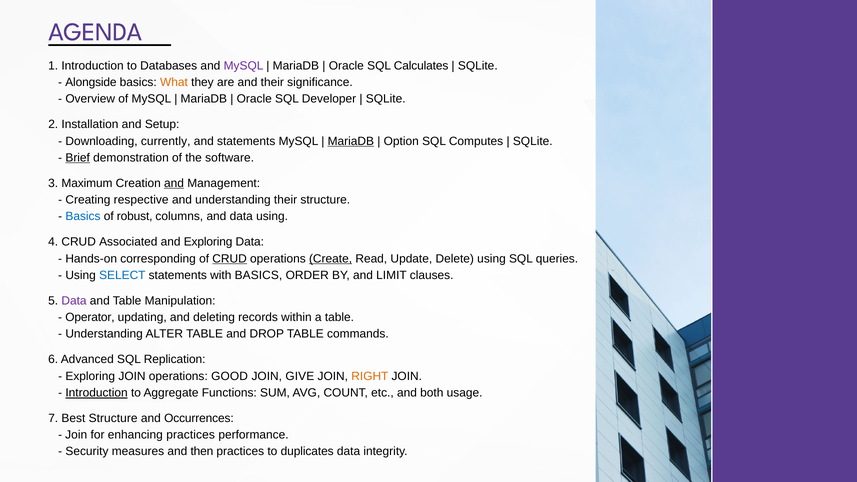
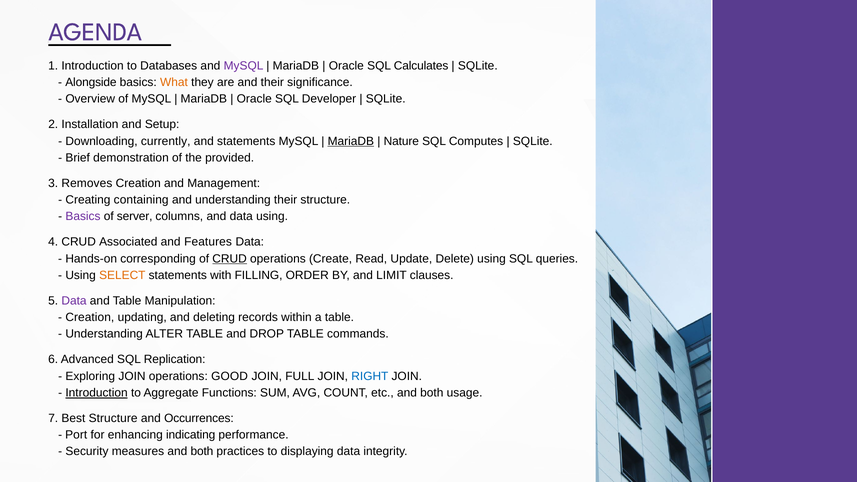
Option: Option -> Nature (401, 141)
Brief underline: present -> none (78, 158)
software: software -> provided (230, 158)
Maximum: Maximum -> Removes (87, 183)
and underline: present -> none (174, 183)
respective: respective -> containing (141, 200)
Basics colour: blue -> purple (83, 217)
robust: robust -> server (135, 217)
and Exploring: Exploring -> Features (208, 242)
Create underline: present -> none (331, 259)
SELECT colour: blue -> orange (122, 275)
with BASICS: BASICS -> FILLING (259, 275)
Operator: Operator -> Creation (90, 317)
GIVE: GIVE -> FULL (300, 376)
RIGHT colour: orange -> blue (370, 376)
Join: Join -> Port (76, 435)
enhancing practices: practices -> indicating (191, 435)
measures and then: then -> both (202, 452)
duplicates: duplicates -> displaying (307, 452)
